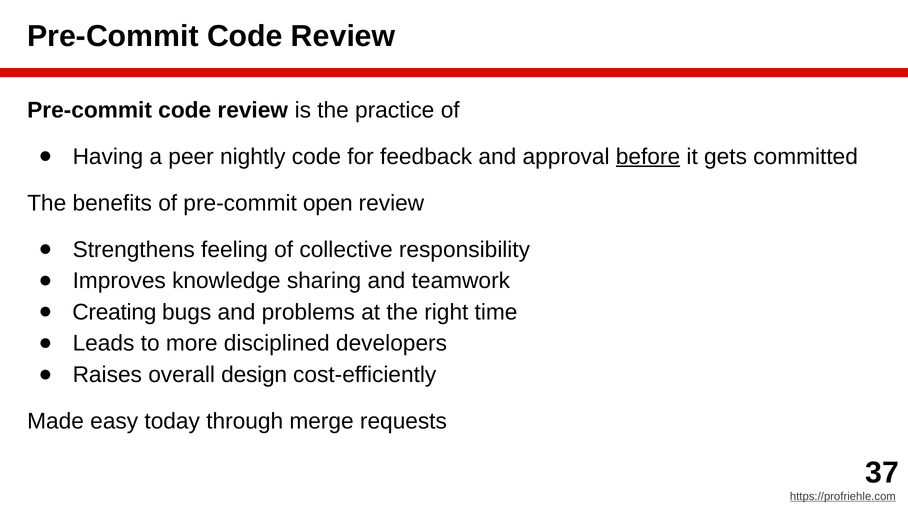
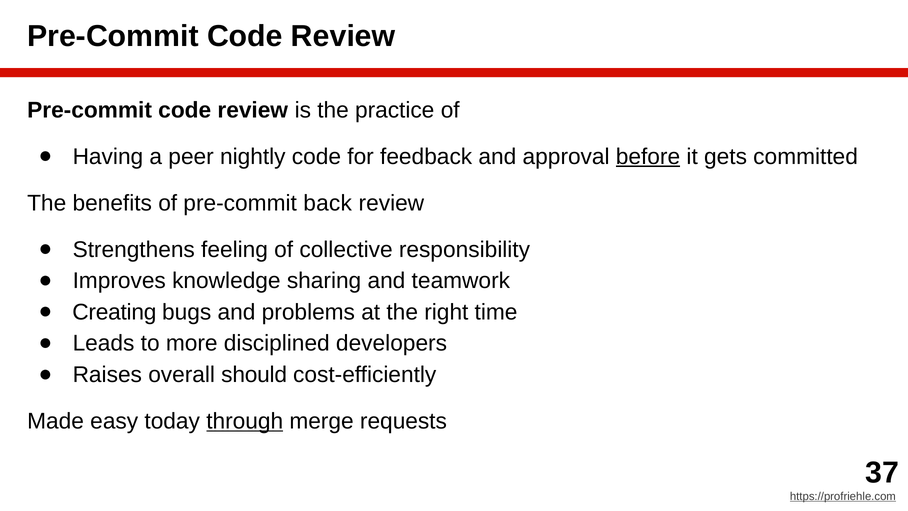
open: open -> back (328, 203)
design: design -> should (254, 375)
through underline: none -> present (245, 421)
